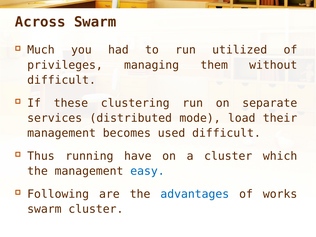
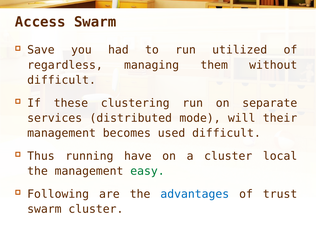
Across: Across -> Access (40, 22)
Much: Much -> Save (41, 50)
privileges: privileges -> regardless (65, 65)
load: load -> will (242, 118)
which: which -> local (280, 156)
easy colour: blue -> green (147, 171)
works: works -> trust (280, 194)
